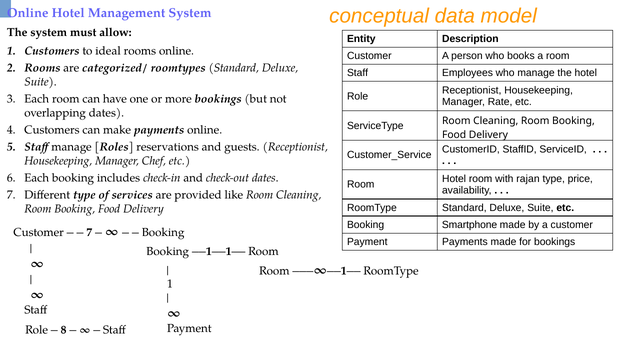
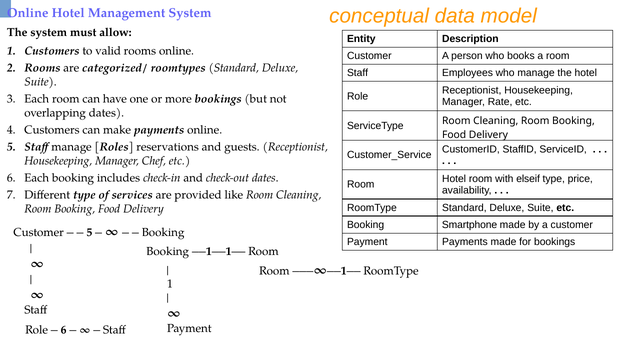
ideal: ideal -> valid (108, 51)
rajan: rajan -> elseif (528, 179)
7: 7 -> 5 (89, 232)
8: 8 -> 6 (64, 330)
